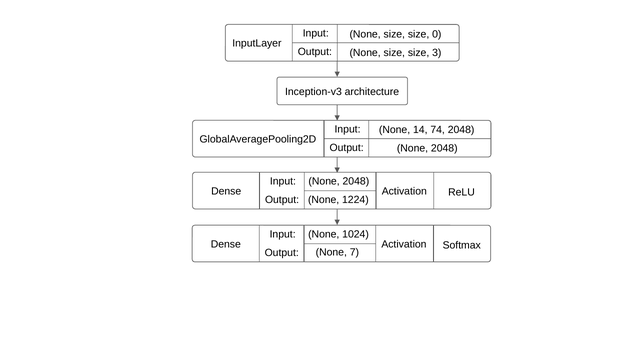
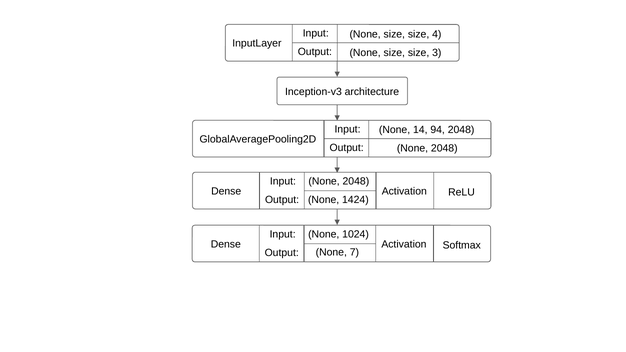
0: 0 -> 4 (437, 34)
74: 74 -> 94 (438, 130)
1224: 1224 -> 1424 (355, 200)
